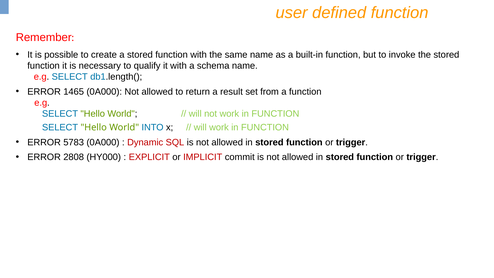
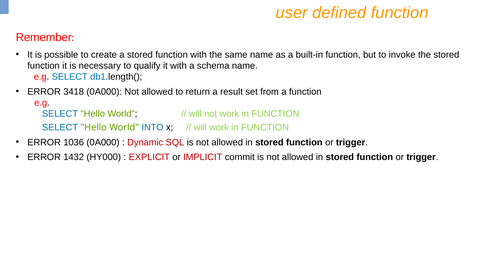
1465: 1465 -> 3418 (74, 92)
5783: 5783 -> 1036 (74, 142)
2808: 2808 -> 1432 (74, 157)
